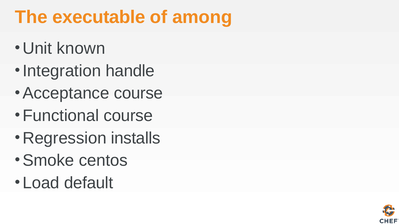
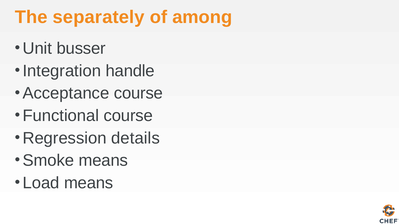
executable: executable -> separately (99, 17)
known: known -> busser (81, 49)
installs: installs -> details (135, 138)
Smoke centos: centos -> means (103, 161)
Load default: default -> means (89, 183)
